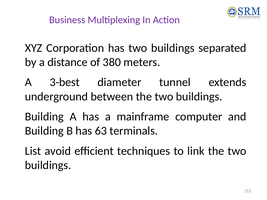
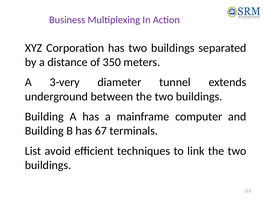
380: 380 -> 350 (112, 62)
3-best: 3-best -> 3-very (65, 82)
63: 63 -> 67 (101, 131)
